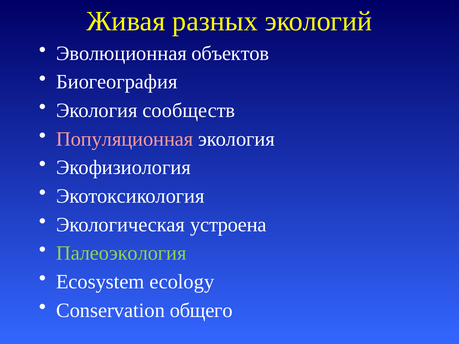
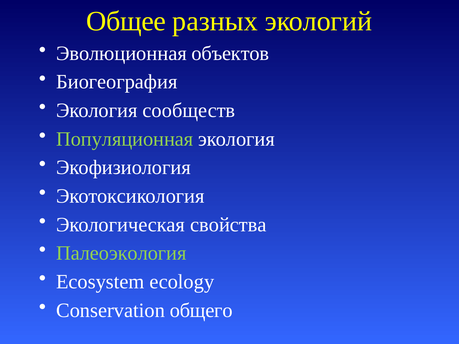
Живая: Живая -> Общее (126, 21)
Популяционная colour: pink -> light green (125, 139)
устроена: устроена -> свойства (228, 225)
